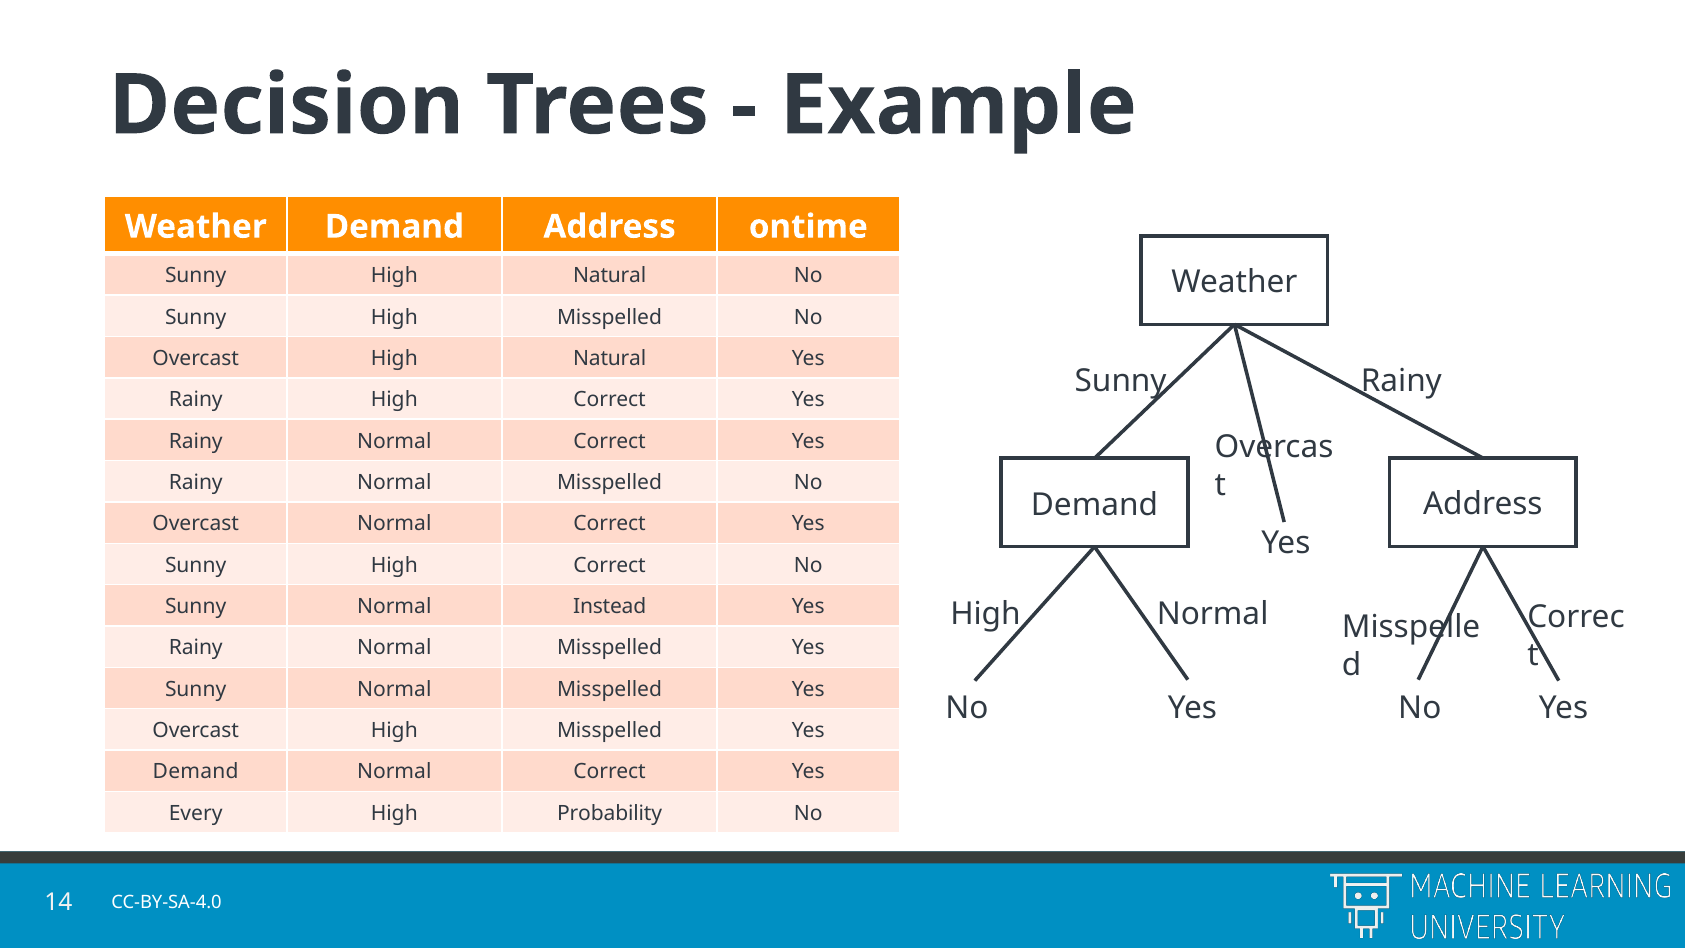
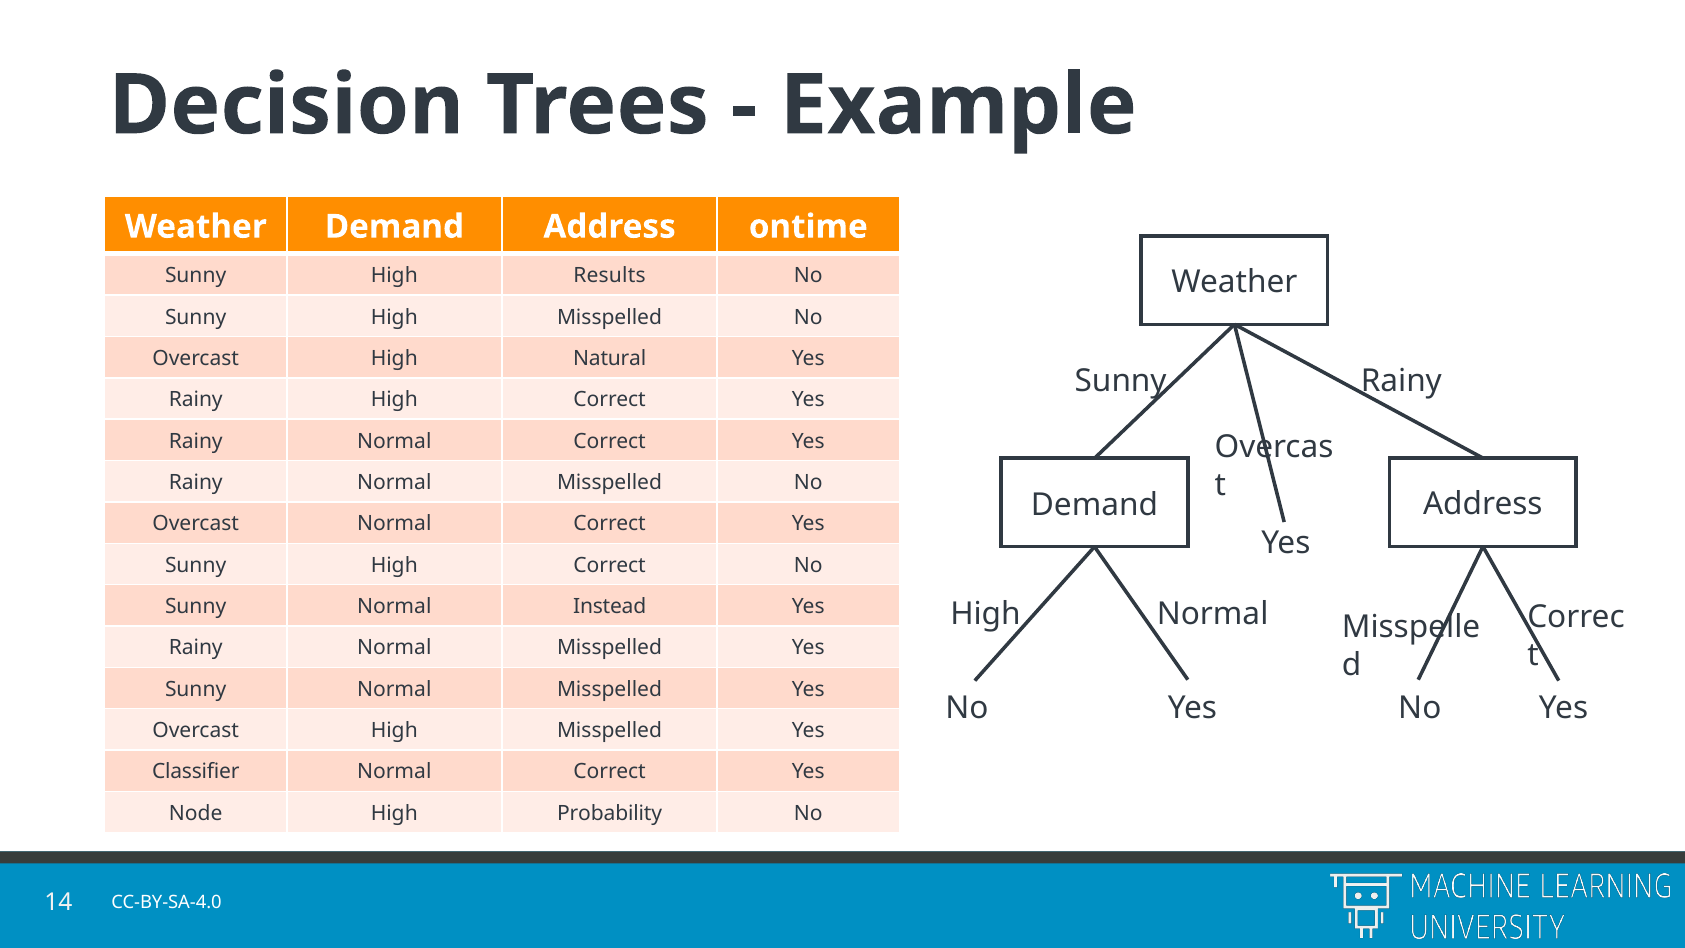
Sunny High Natural: Natural -> Results (609, 276)
Demand: Demand -> Classifier (196, 772)
Every: Every -> Node (196, 813)
